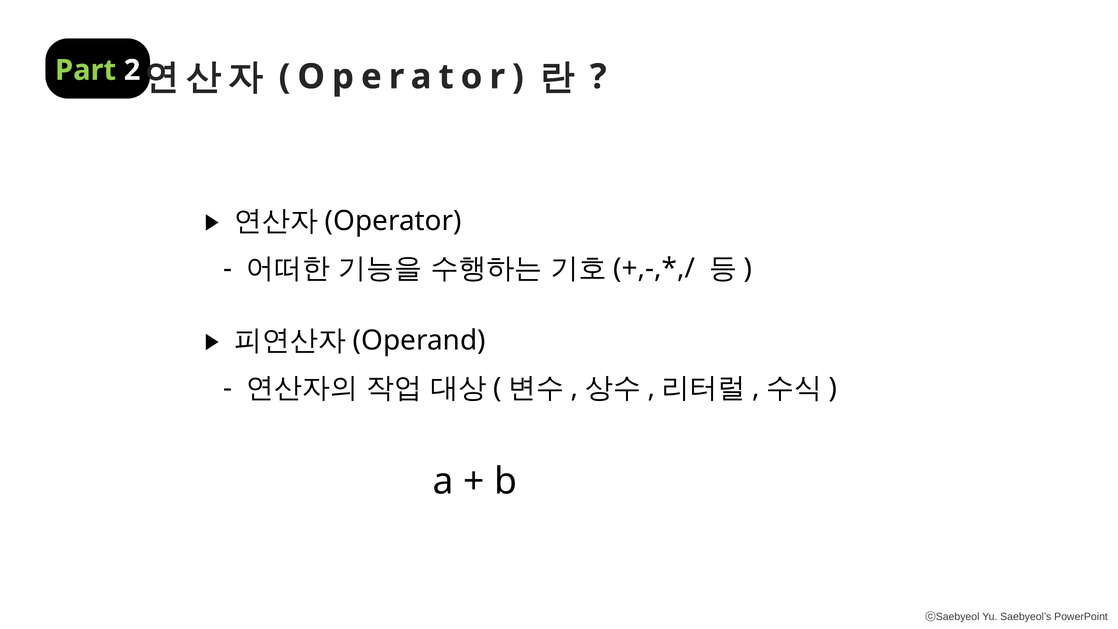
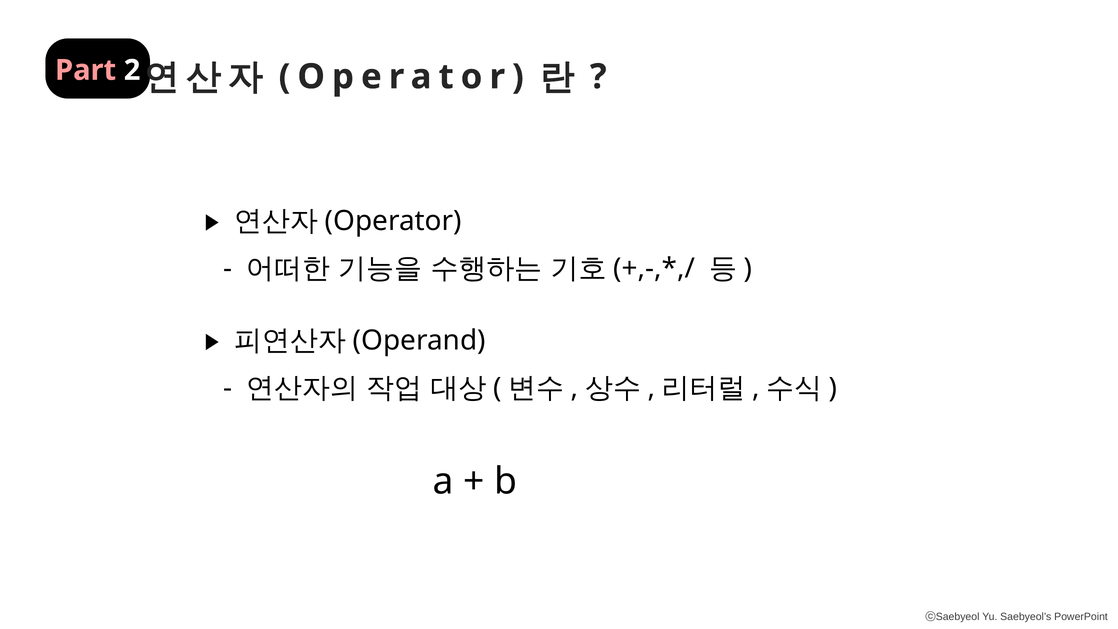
Part colour: light green -> pink (86, 70)
